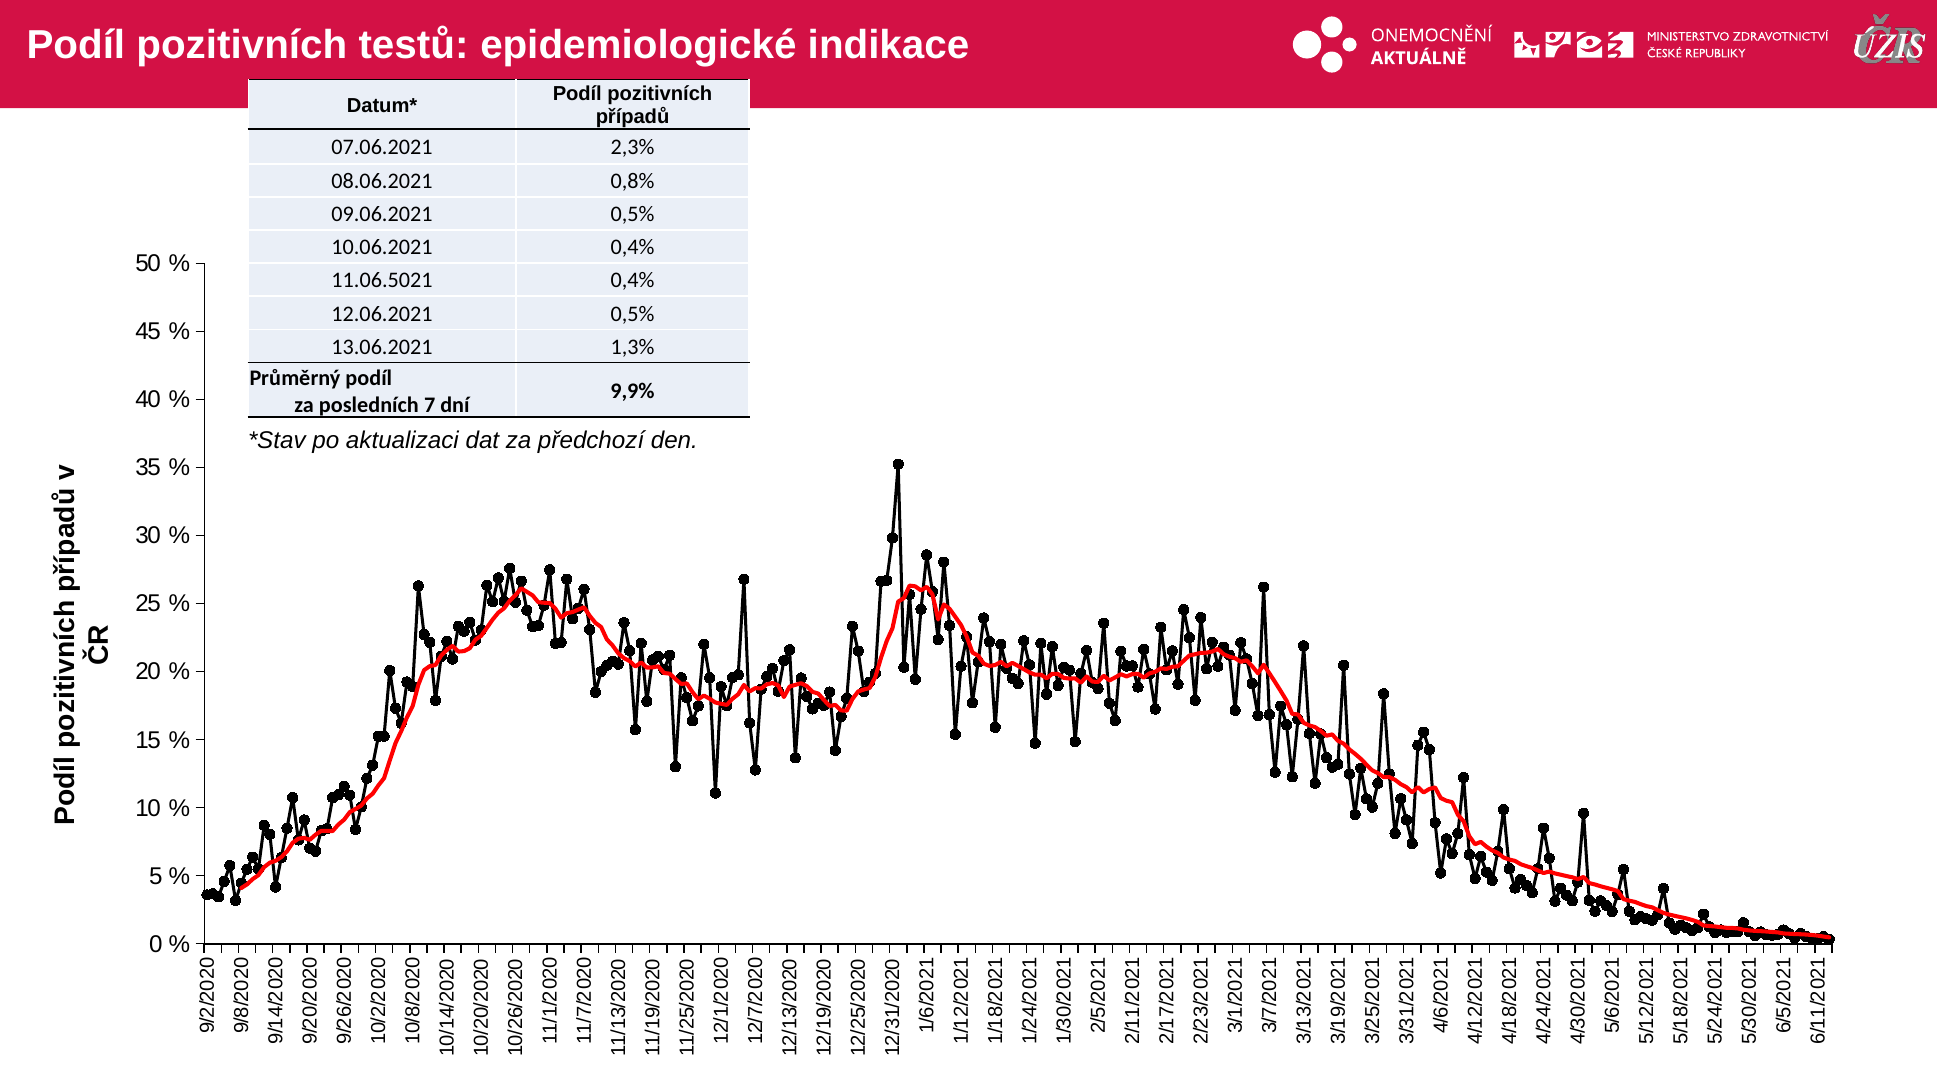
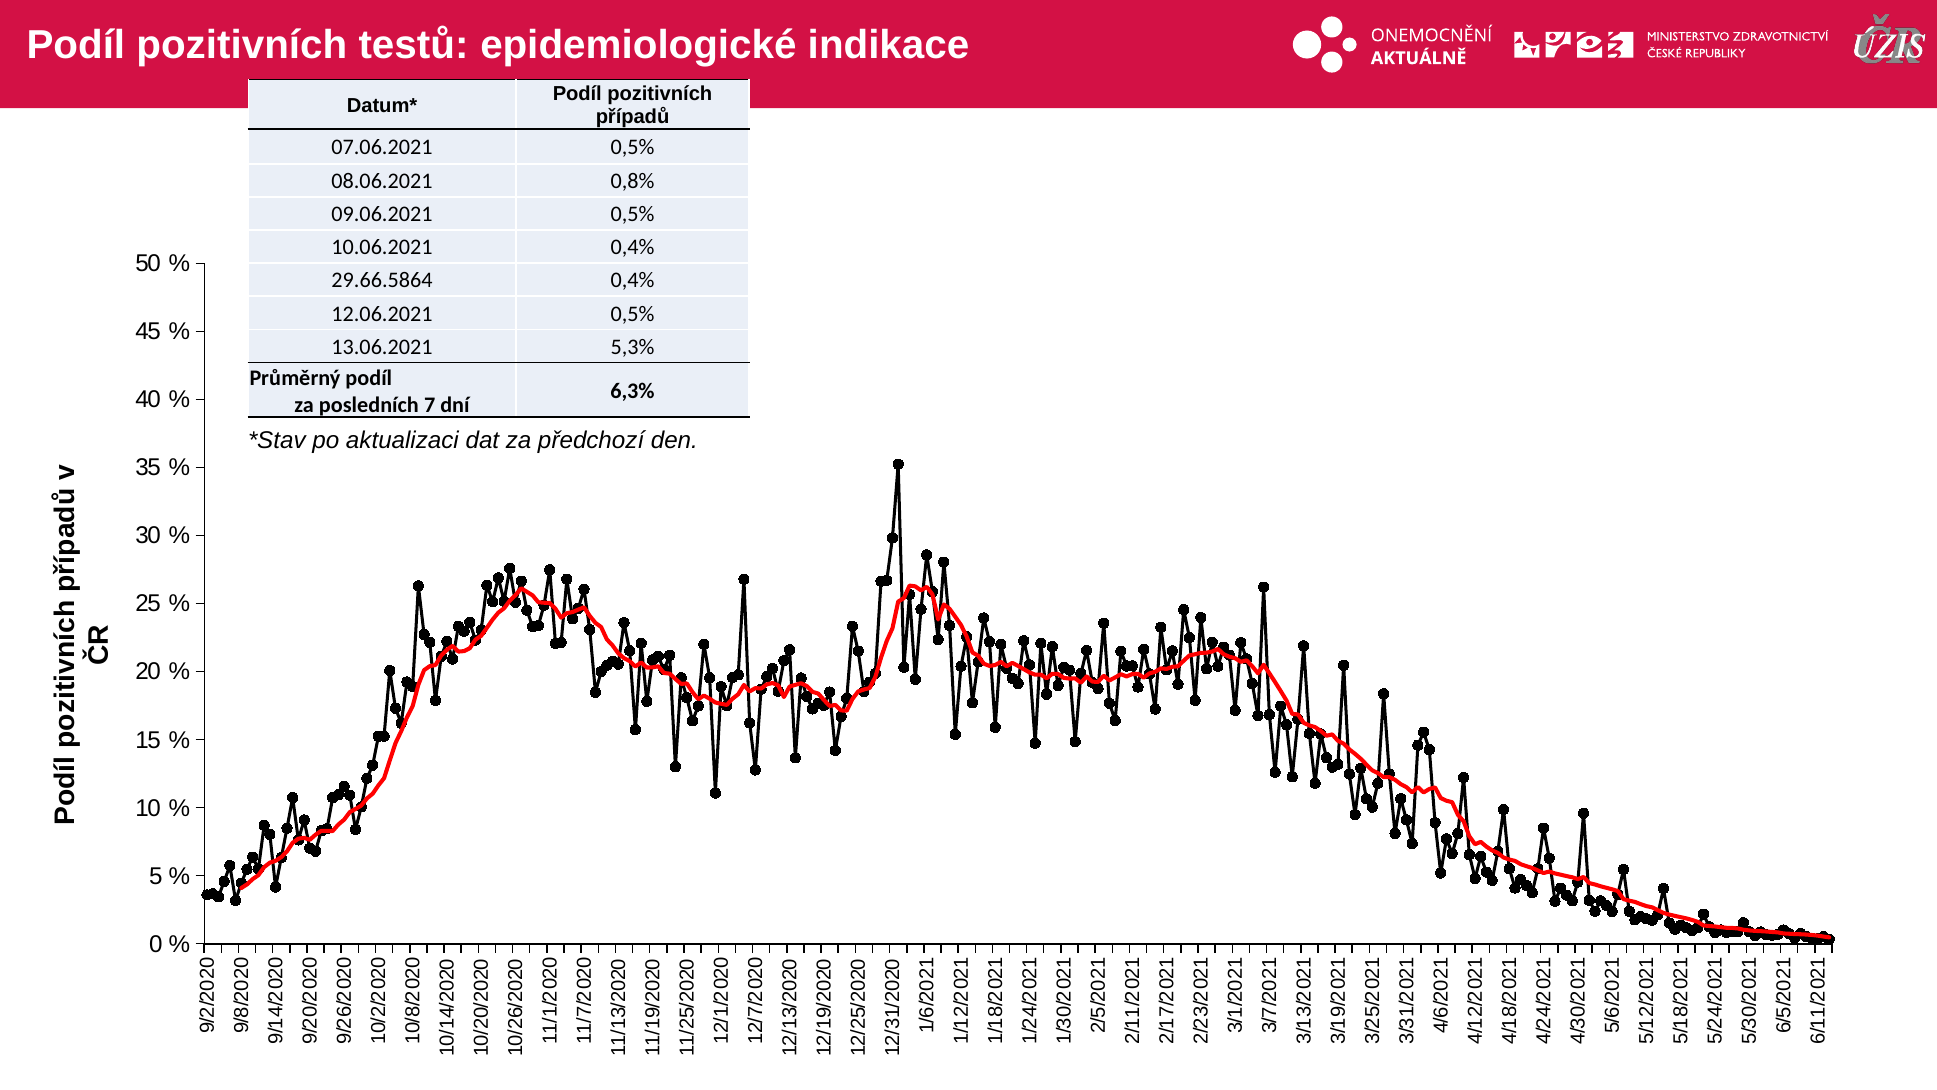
07.06.2021 2,3%: 2,3% -> 0,5% (633, 147)
11.06.5021: 11.06.5021 -> 29.66.5864 (382, 280)
1,3%: 1,3% -> 5,3% (633, 347)
9,9%: 9,9% -> 6,3% (632, 391)
